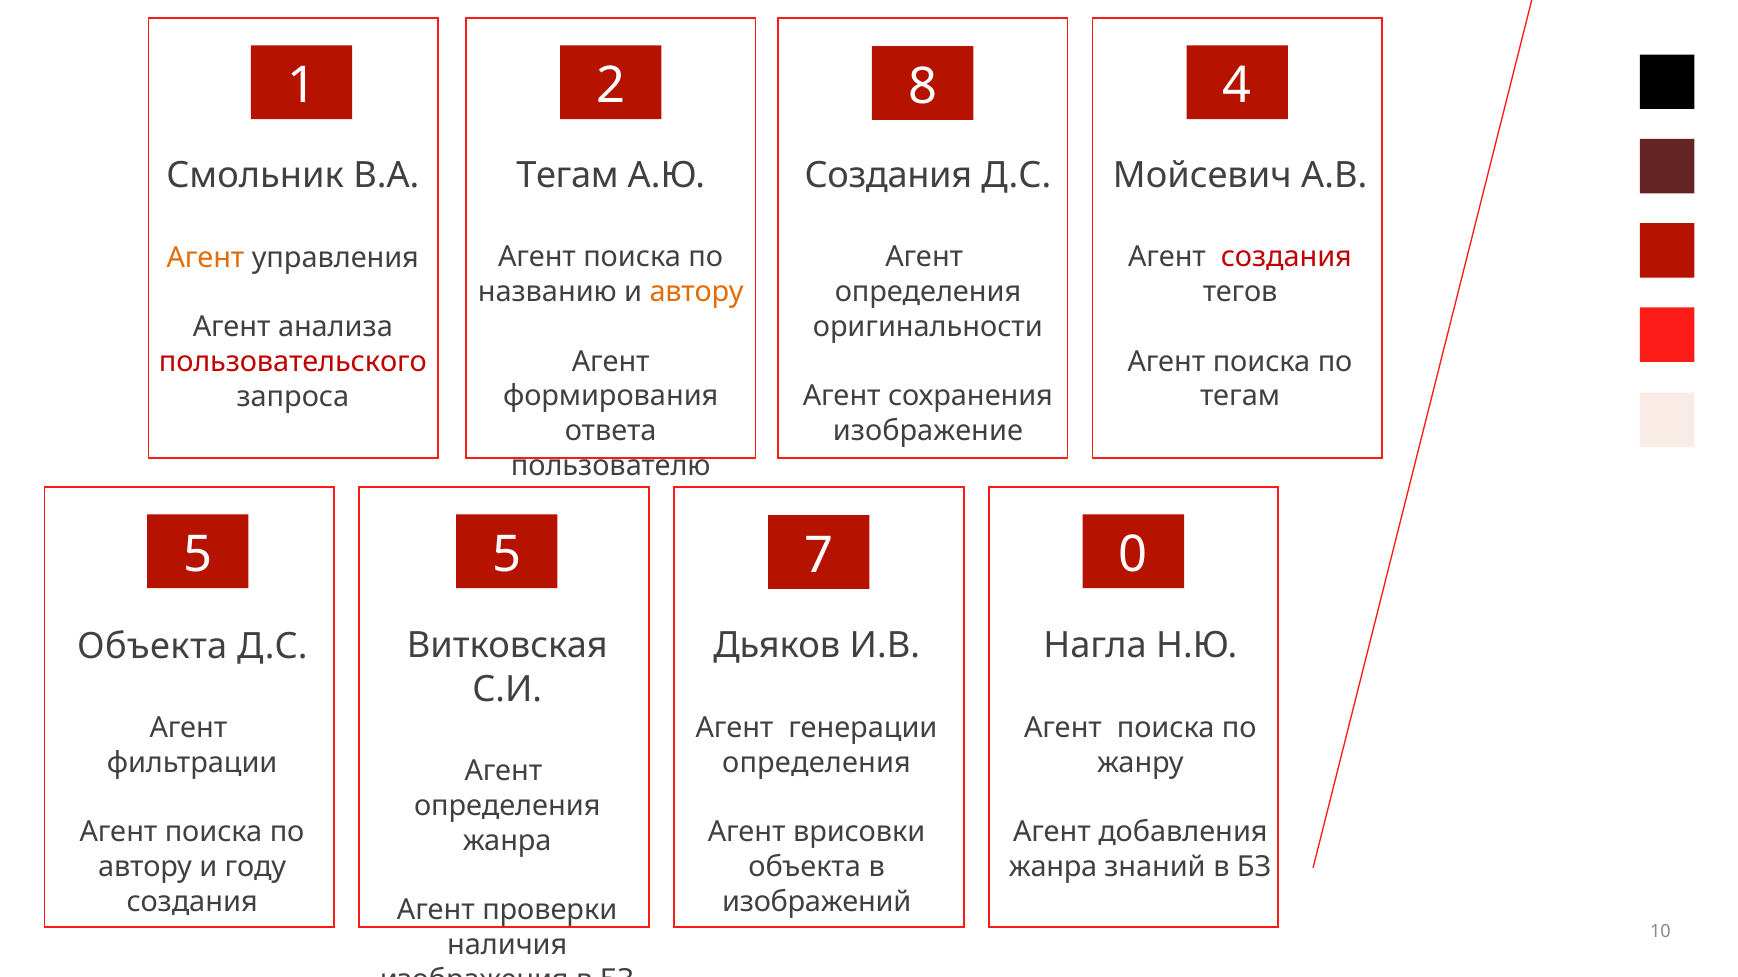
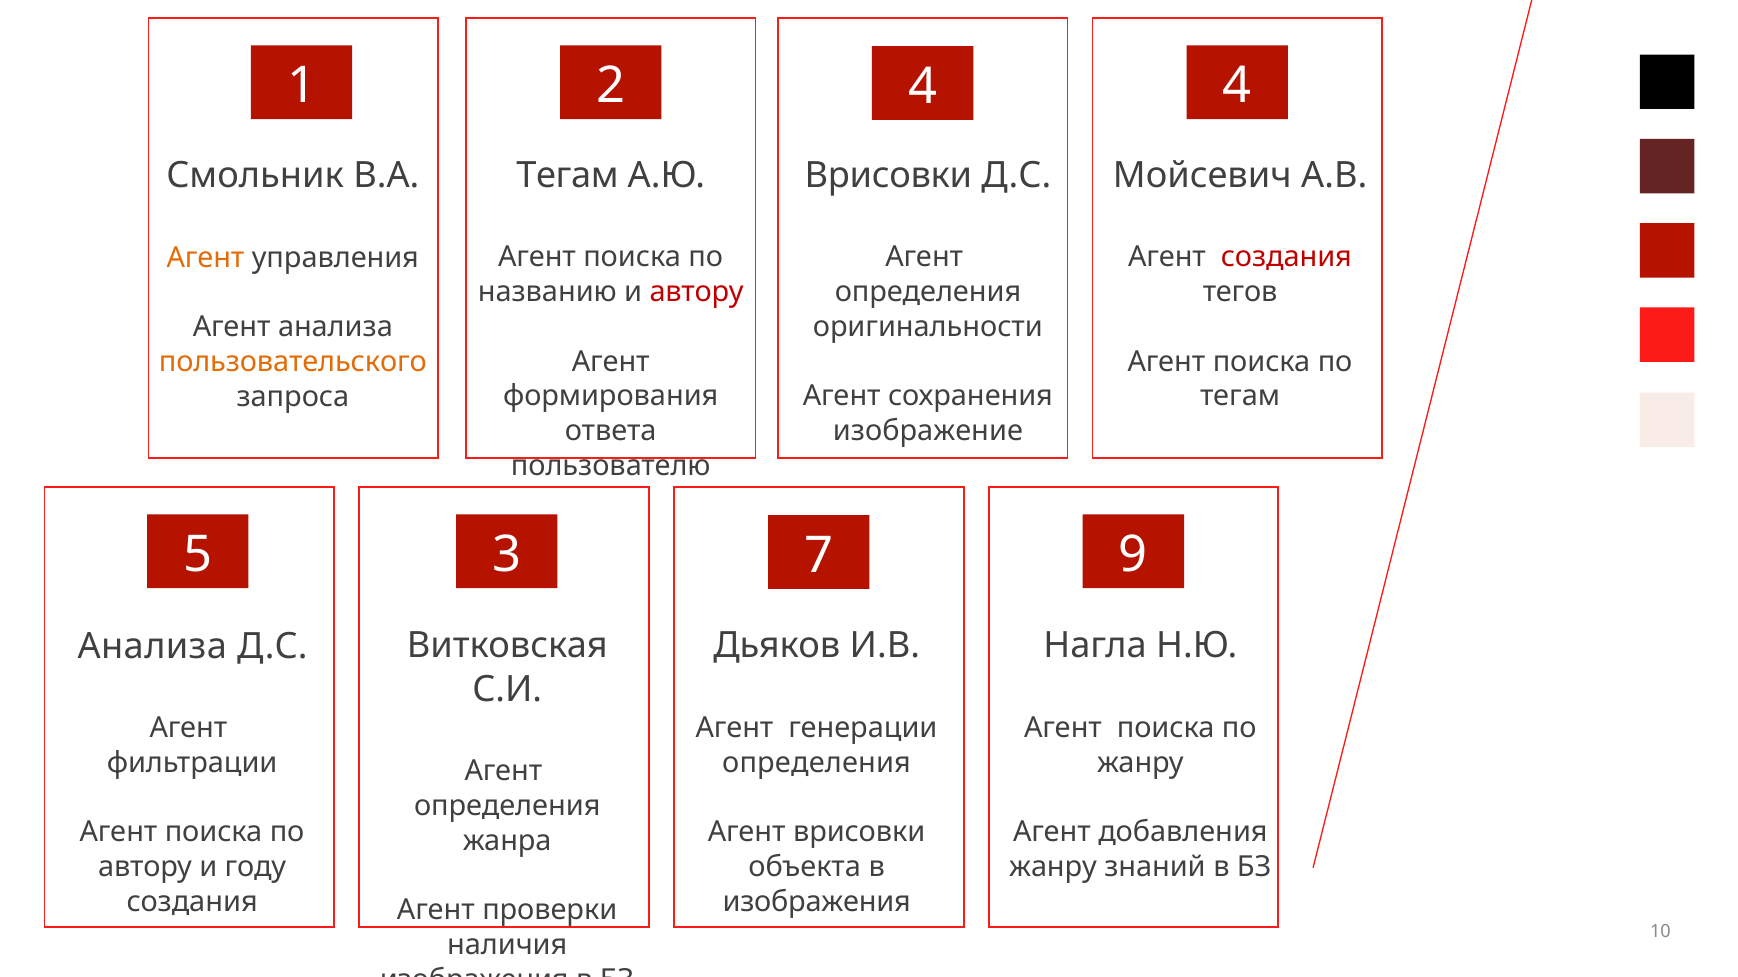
2 8: 8 -> 4 (923, 87)
Создания: Создания -> Врисовки (888, 175)
автору colour: orange -> red (697, 292)
пользовательского colour: red -> orange (293, 362)
5 5: 5 -> 3 (507, 555)
0: 0 -> 9 (1133, 555)
Объекта: Объекта -> Анализа (152, 647)
жанра: жанра -> жанру (1053, 867)
изображений: изображений -> изображения (817, 902)
